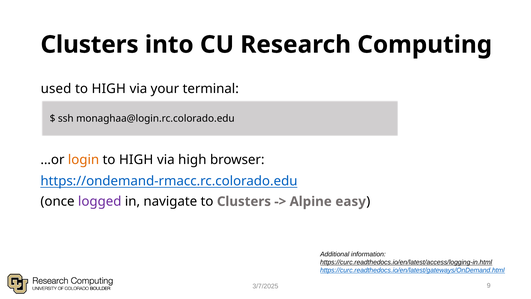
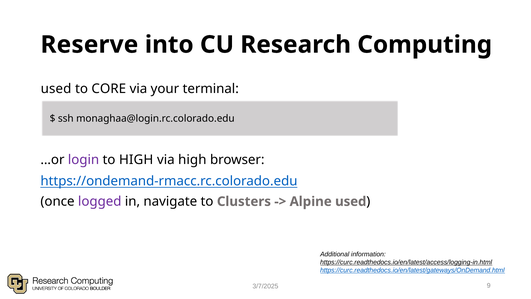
Clusters: Clusters -> Reserve (89, 45)
HIGH: HIGH -> CORE (109, 89)
login colour: orange -> purple (84, 160)
Alpine easy: easy -> used (351, 201)
